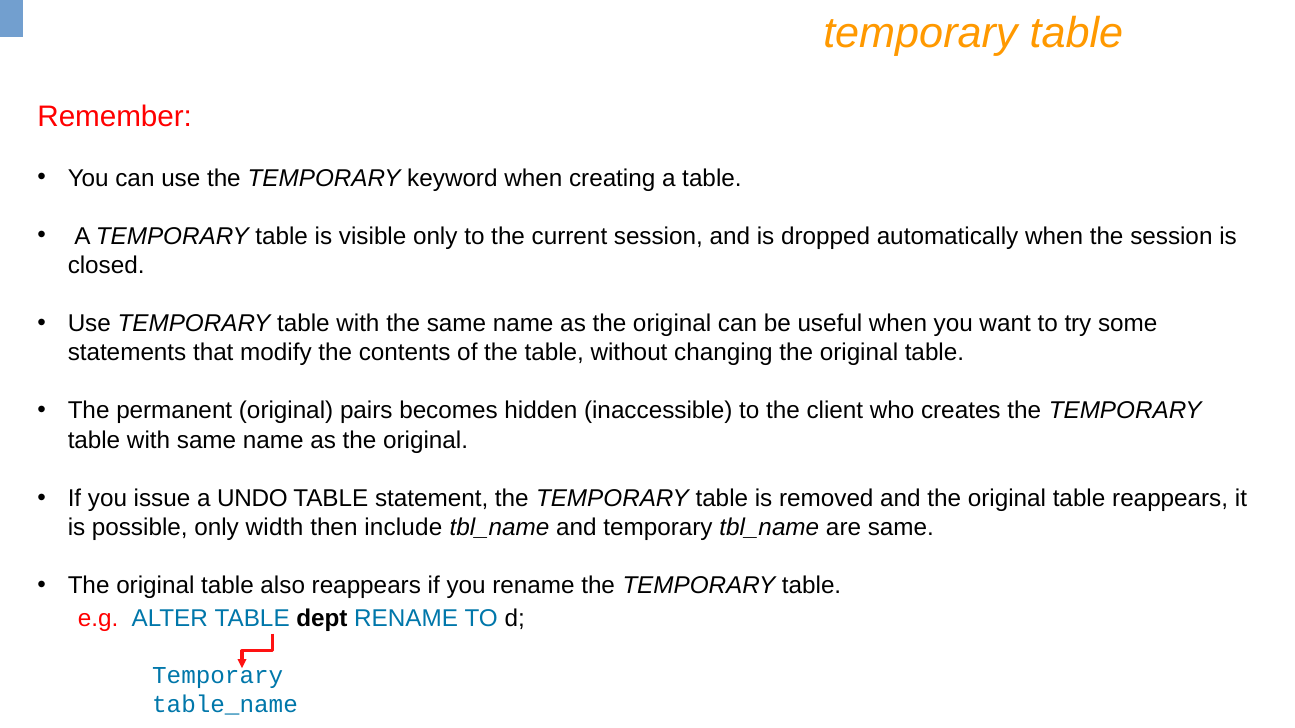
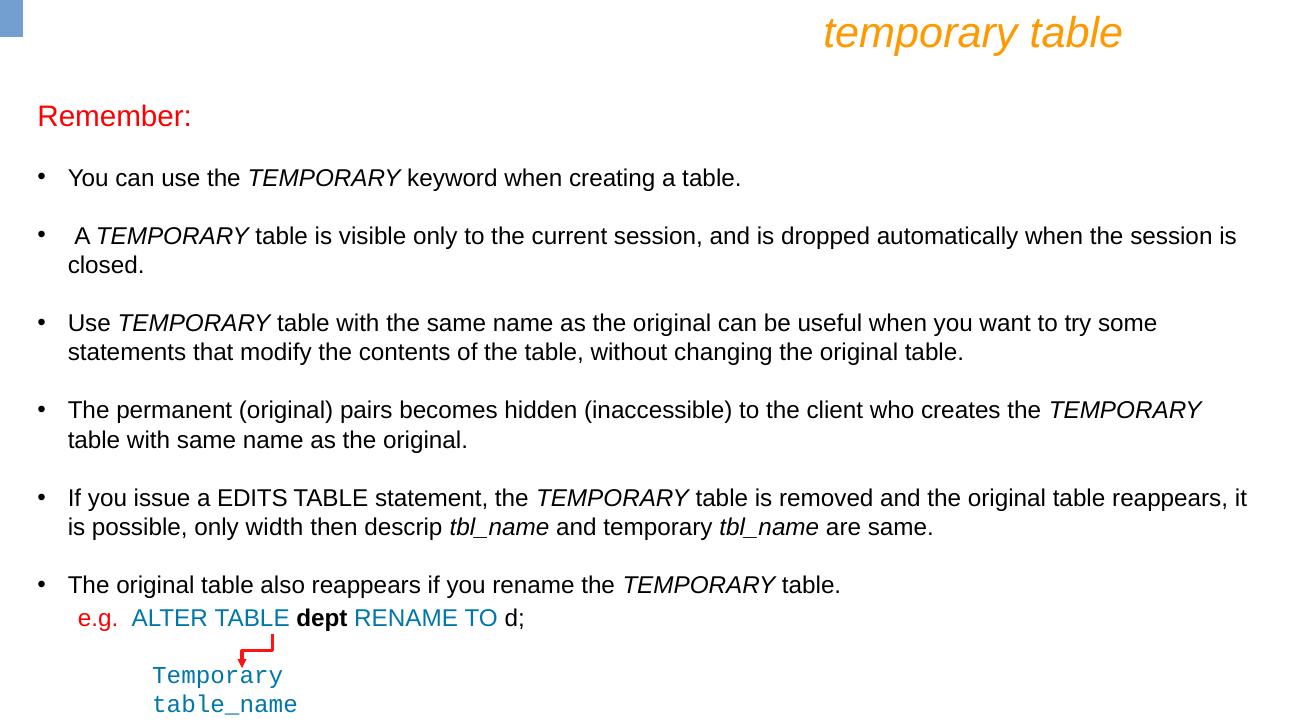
UNDO: UNDO -> EDITS (252, 499)
include: include -> descrip (403, 528)
